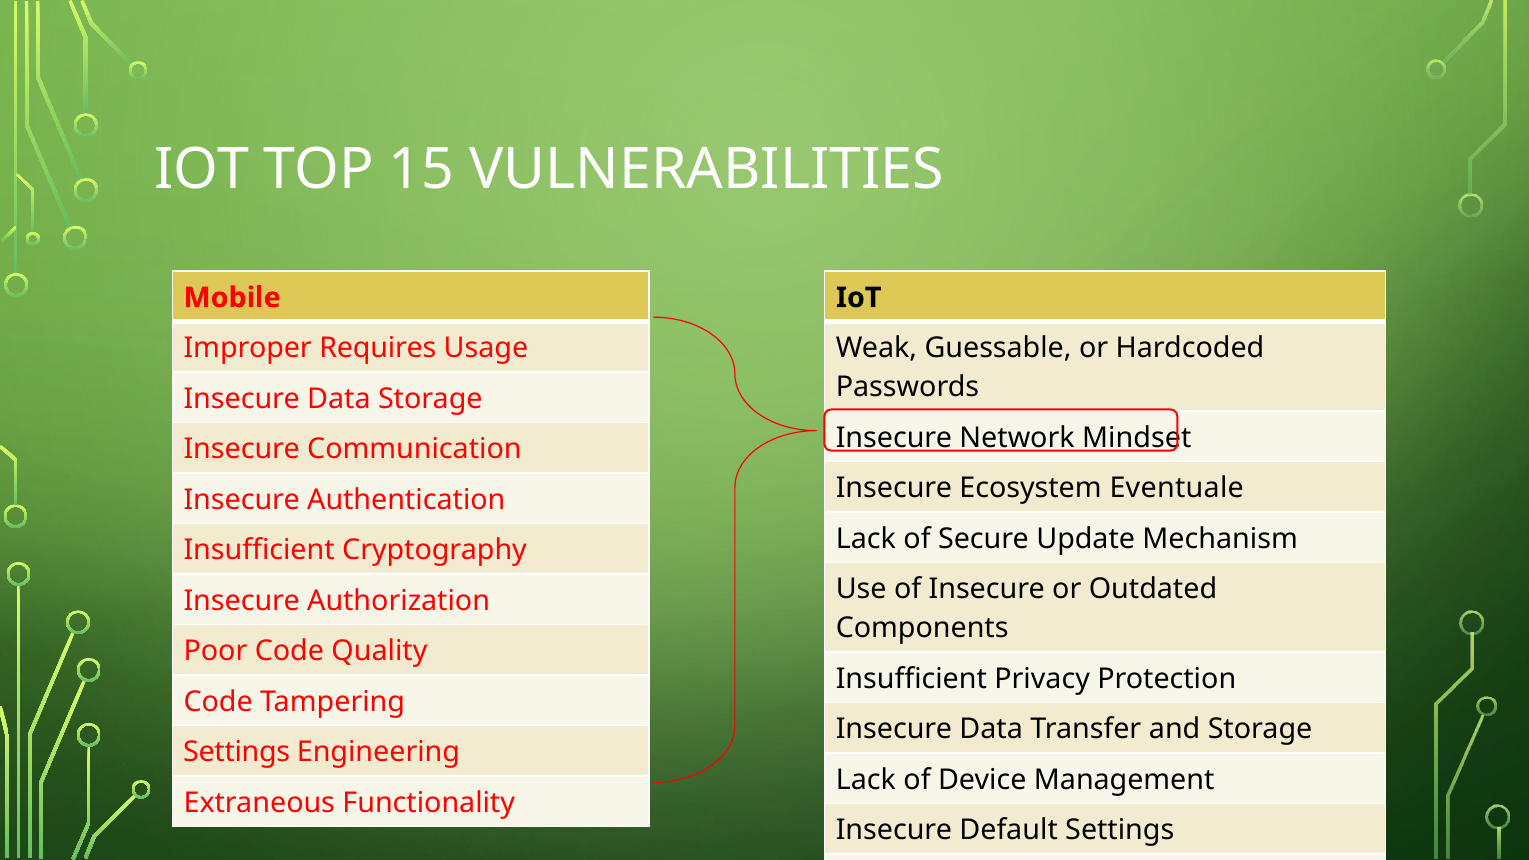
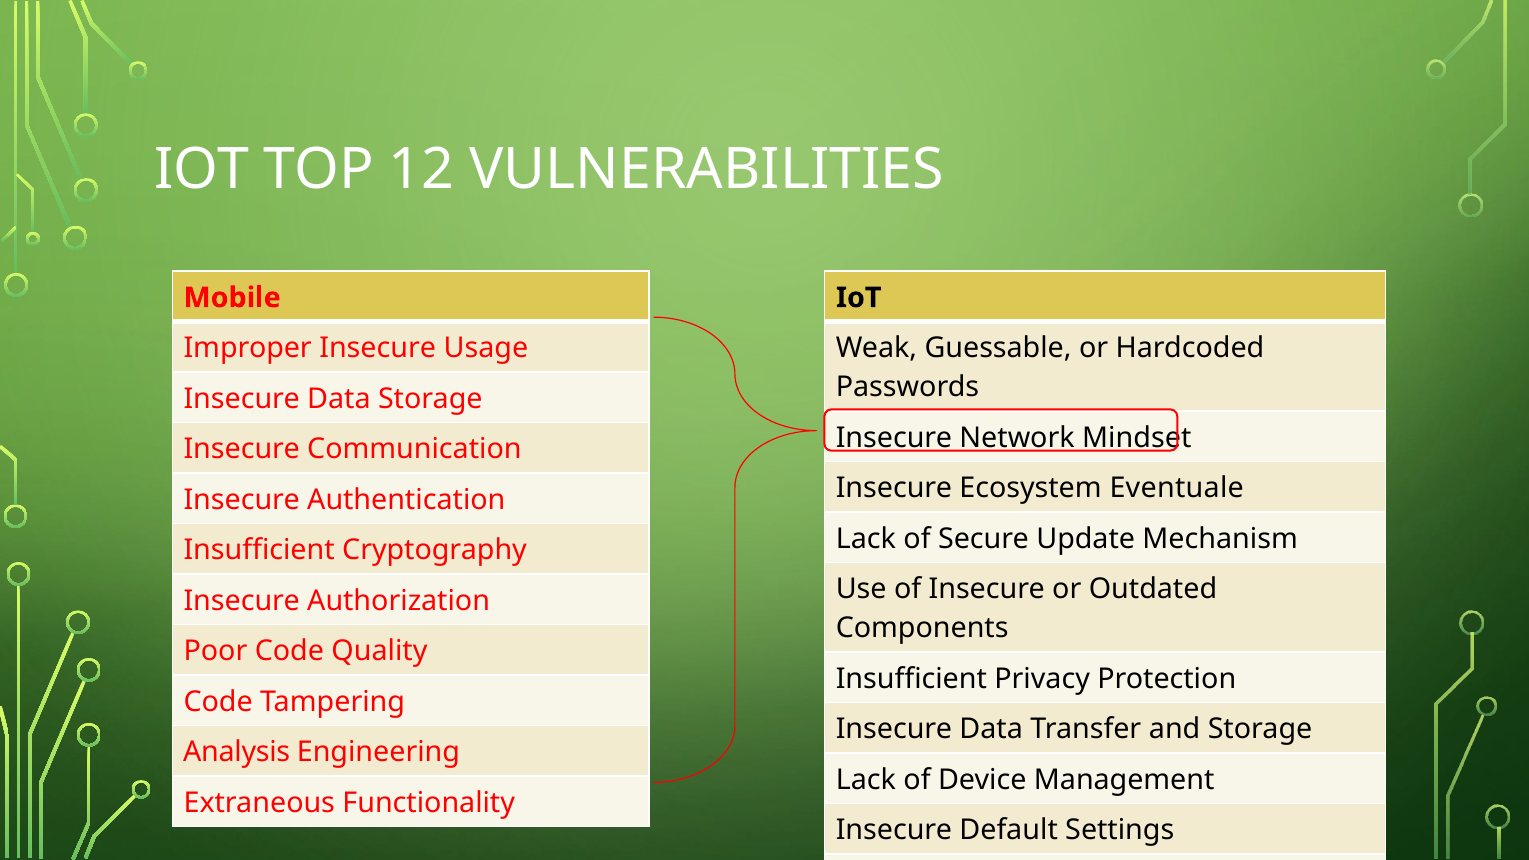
15: 15 -> 12 (422, 170)
Improper Requires: Requires -> Insecure (378, 348)
Settings: Settings -> Analysis (237, 752)
